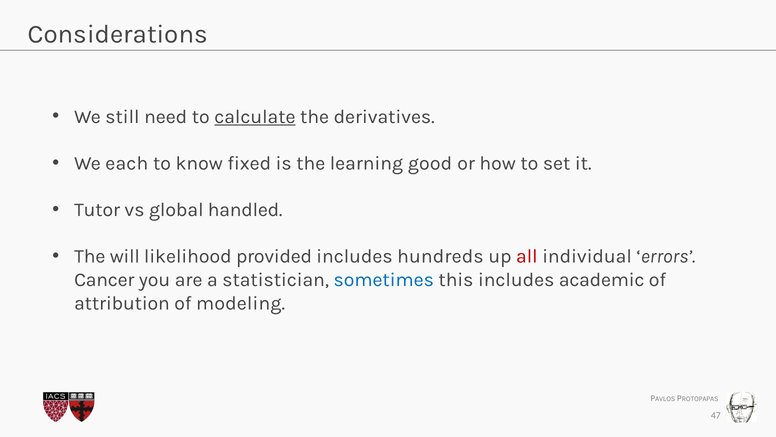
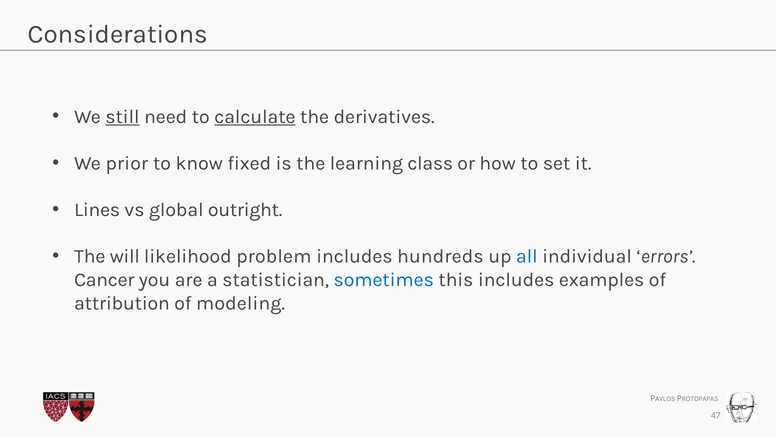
still underline: none -> present (122, 117)
each: each -> prior (127, 163)
good: good -> class (430, 163)
Tutor: Tutor -> Lines (97, 210)
handled: handled -> outright (245, 210)
provided: provided -> problem (274, 256)
all colour: red -> blue (527, 256)
academic: academic -> examples (602, 279)
